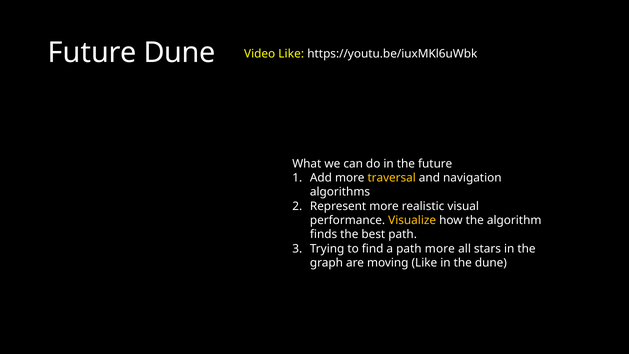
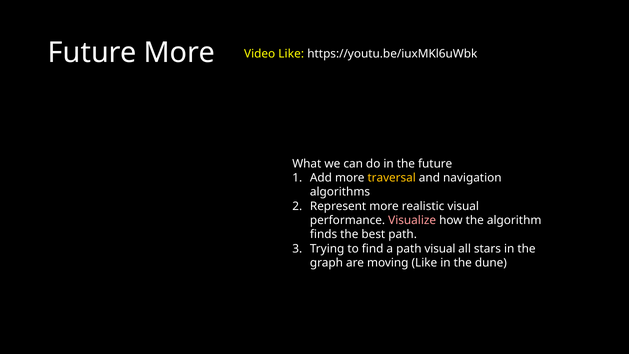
Future Dune: Dune -> More (180, 53)
Visualize colour: yellow -> pink (412, 220)
path more: more -> visual (440, 248)
